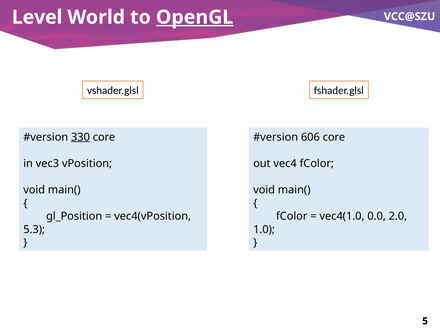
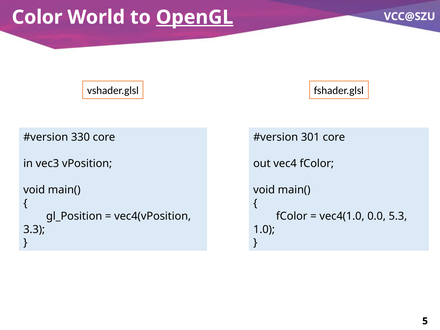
Level: Level -> Color (37, 17)
330 underline: present -> none (80, 137)
606: 606 -> 301 (310, 137)
2.0: 2.0 -> 5.3 (398, 216)
5.3: 5.3 -> 3.3 (34, 229)
